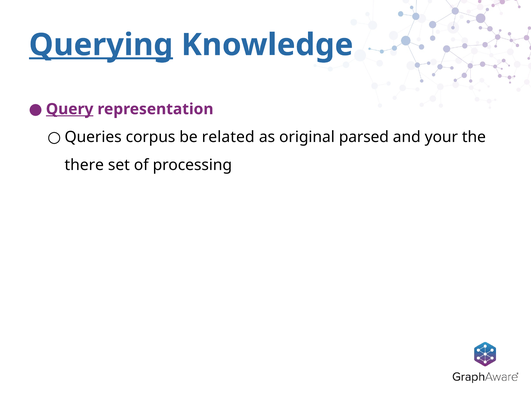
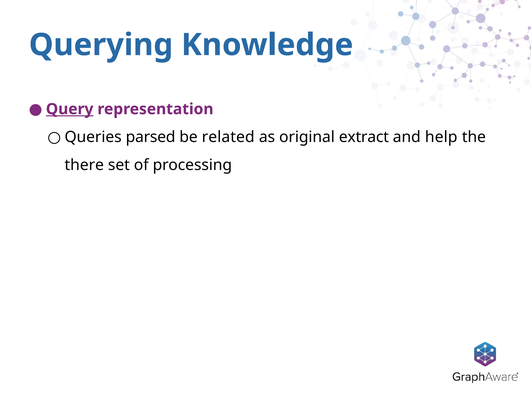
Querying underline: present -> none (101, 45)
corpus: corpus -> parsed (151, 137)
parsed: parsed -> extract (364, 137)
your: your -> help (441, 137)
